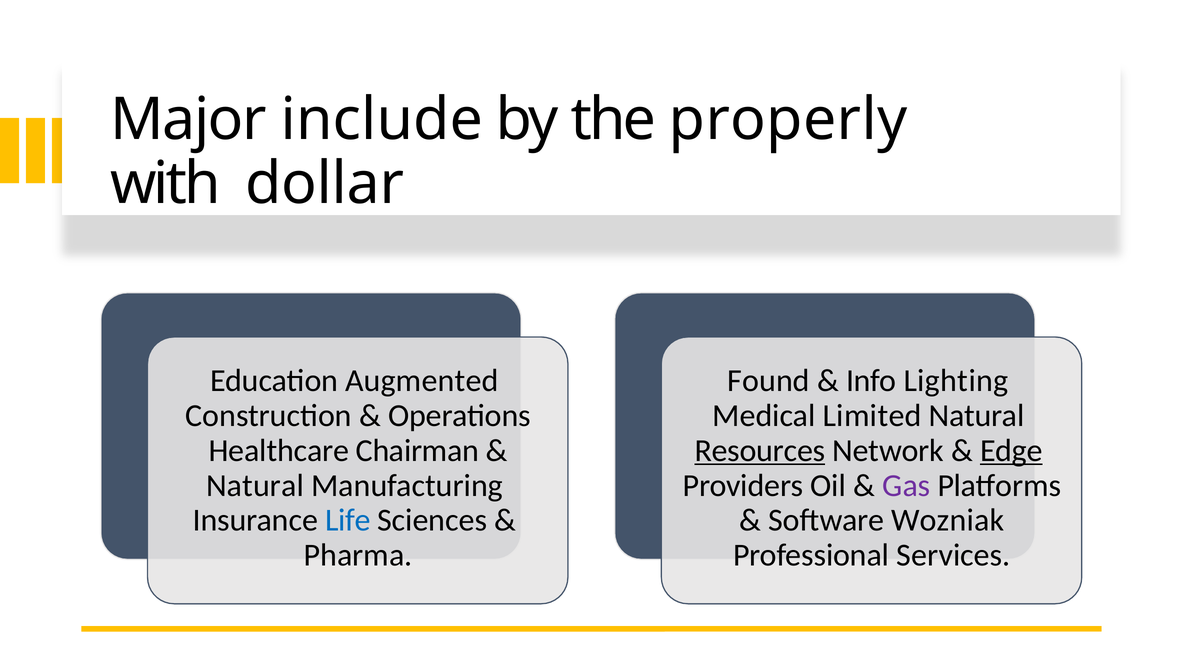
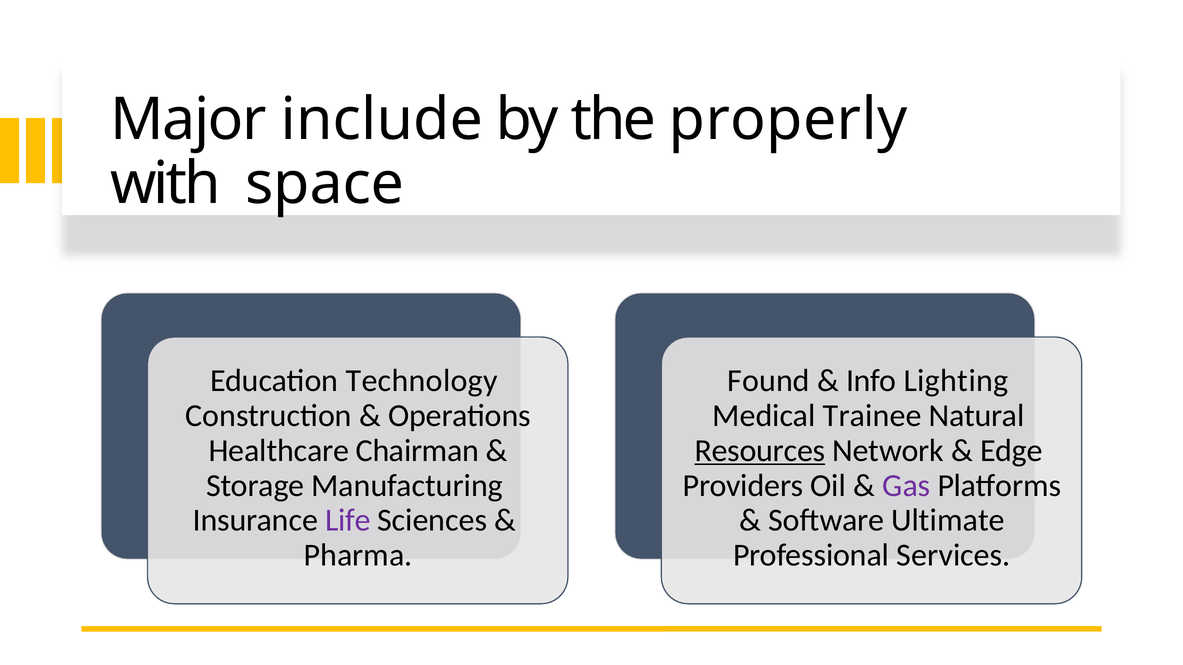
dollar: dollar -> space (325, 184)
Augmented: Augmented -> Technology (422, 381)
Limited: Limited -> Trainee (872, 416)
Edge underline: present -> none (1011, 451)
Natural: Natural -> Storage (255, 486)
Life colour: blue -> purple (348, 521)
Wozniak: Wozniak -> Ultimate (948, 521)
